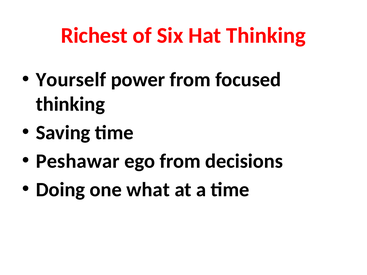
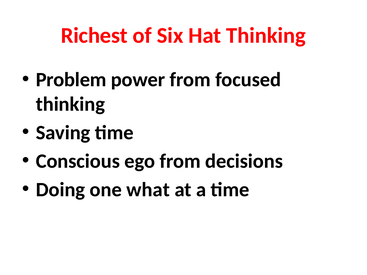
Yourself: Yourself -> Problem (71, 80)
Peshawar: Peshawar -> Conscious (78, 161)
